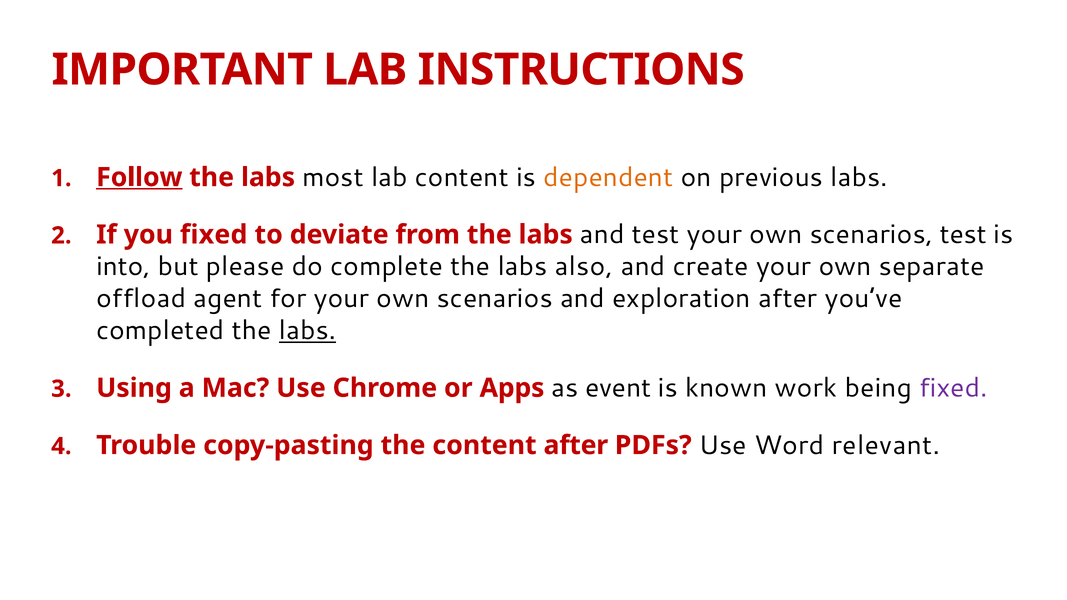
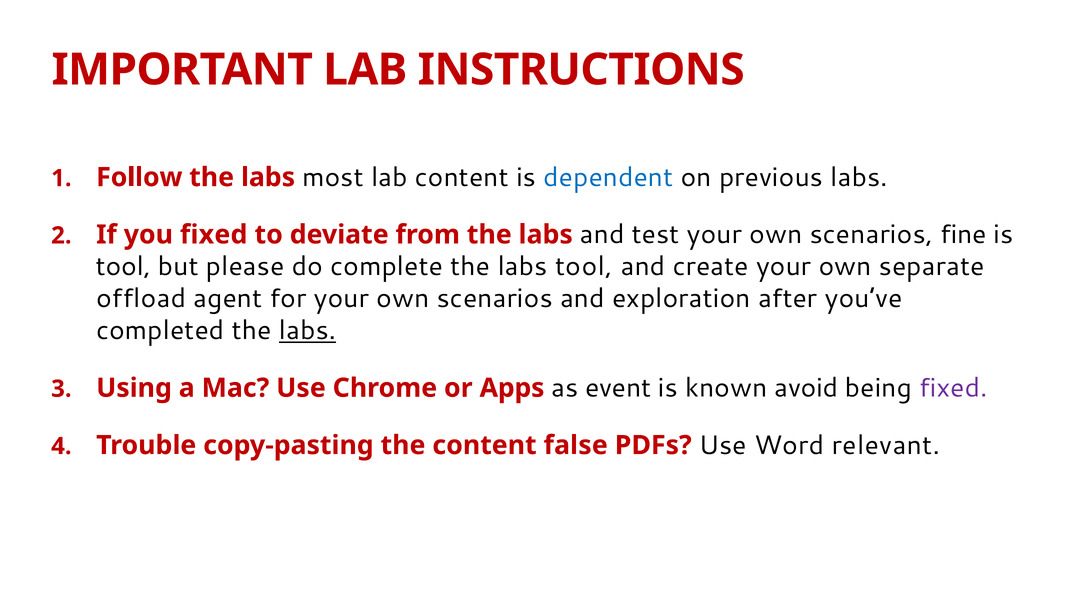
Follow underline: present -> none (139, 177)
dependent colour: orange -> blue (608, 177)
scenarios test: test -> fine (963, 235)
into: into -> tool (124, 267)
labs also: also -> tool (584, 267)
work: work -> avoid (806, 388)
content after: after -> false (576, 445)
